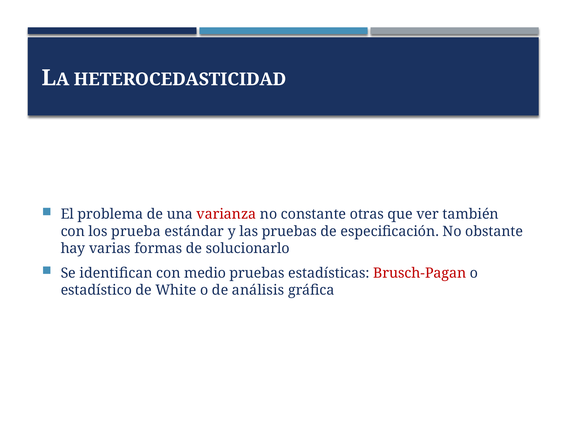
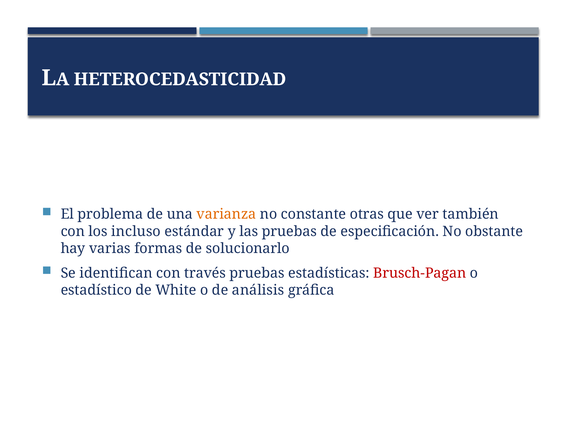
varianza colour: red -> orange (226, 214)
prueba: prueba -> incluso (136, 231)
medio: medio -> través (205, 273)
